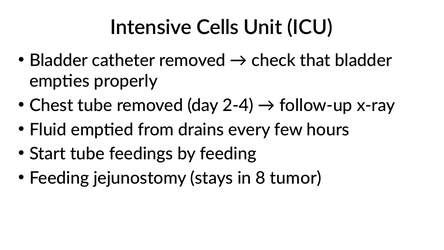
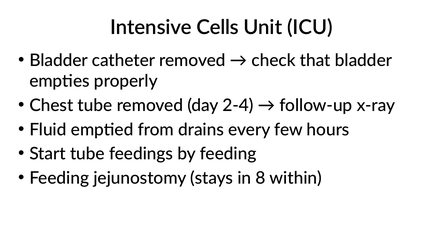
tumor: tumor -> within (296, 178)
